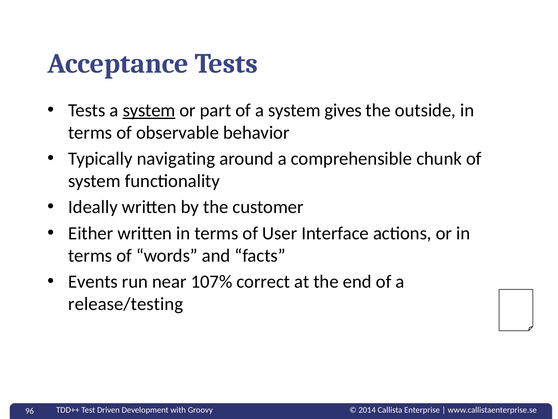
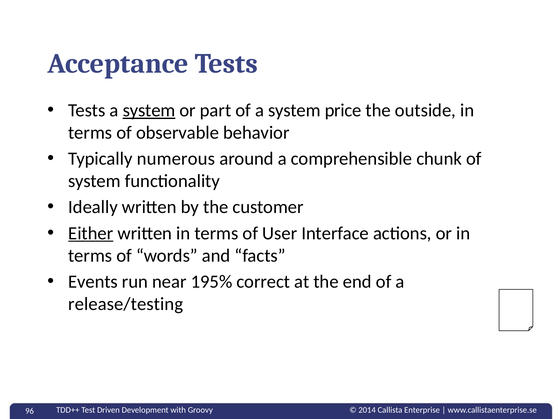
gives: gives -> price (343, 110)
navigating: navigating -> numerous (176, 159)
Either underline: none -> present (91, 233)
107%: 107% -> 195% (212, 281)
